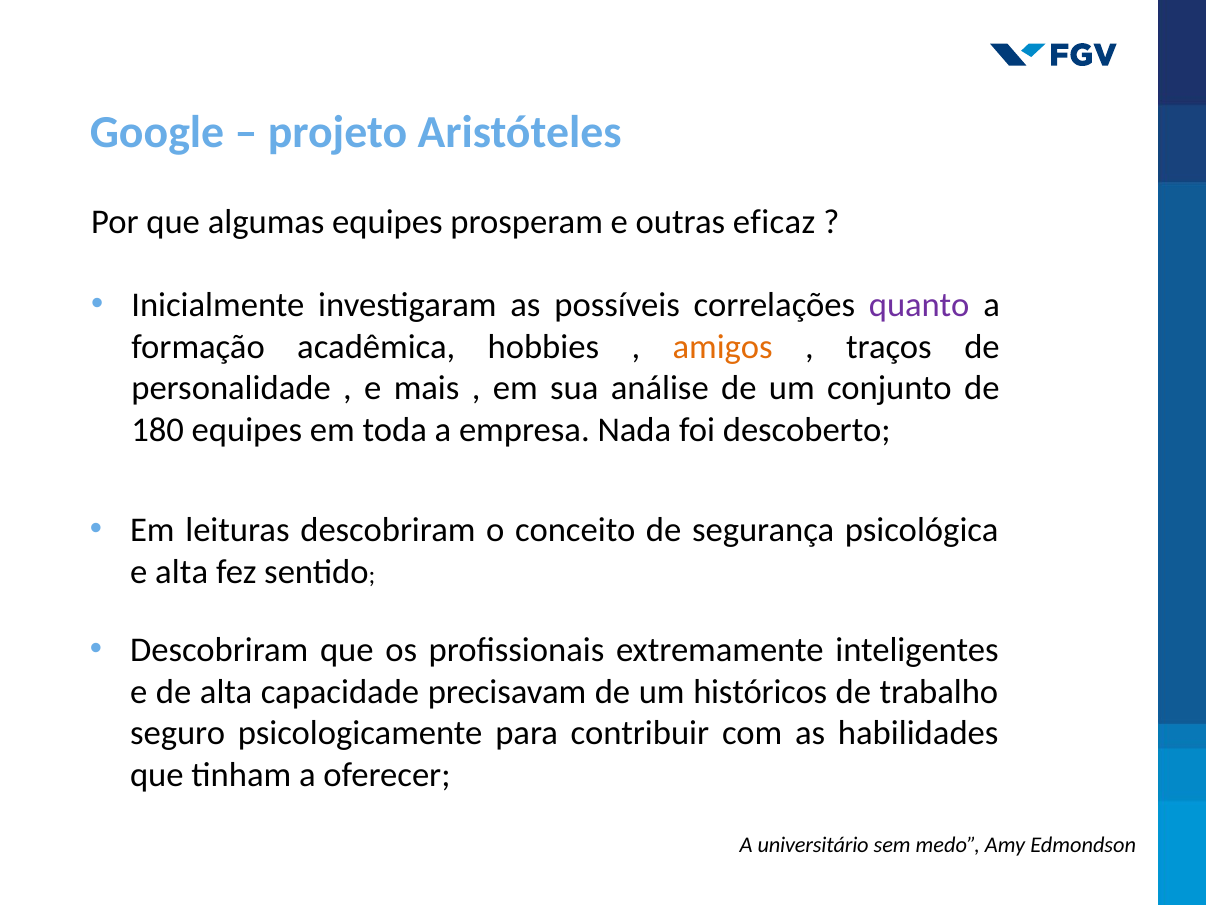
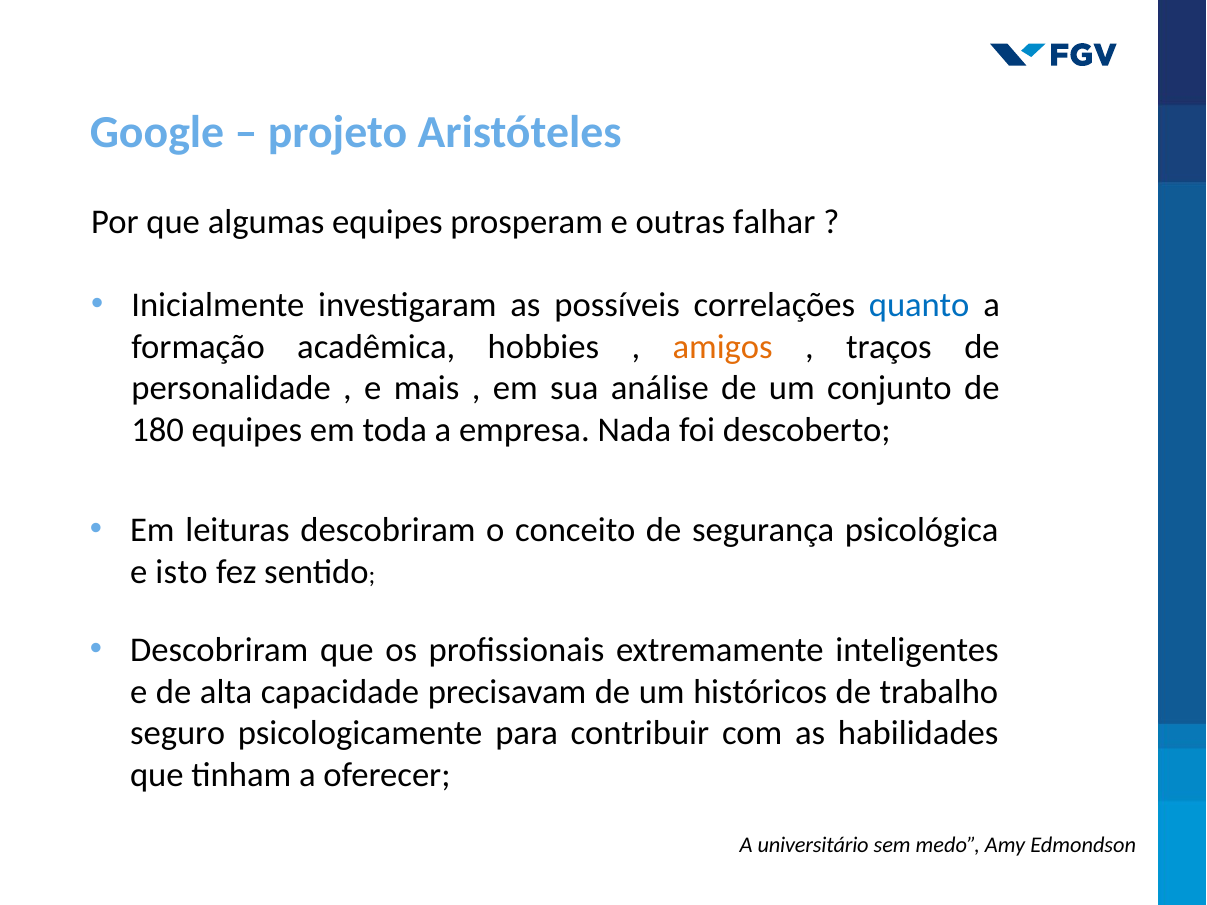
eficaz: eficaz -> falhar (774, 222)
quanto colour: purple -> blue (919, 305)
e alta: alta -> isto (182, 572)
